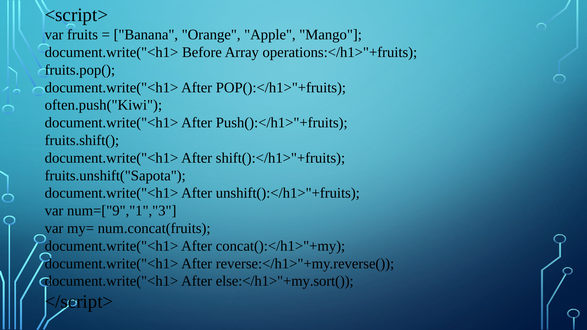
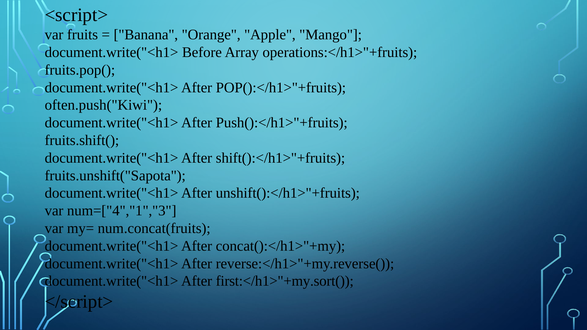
num=["9","1","3: num=["9","1","3 -> num=["4","1","3 (122, 211)
else:</h1>"+my.sort(: else:</h1>"+my.sort( -> first:</h1>"+my.sort( (285, 281)
